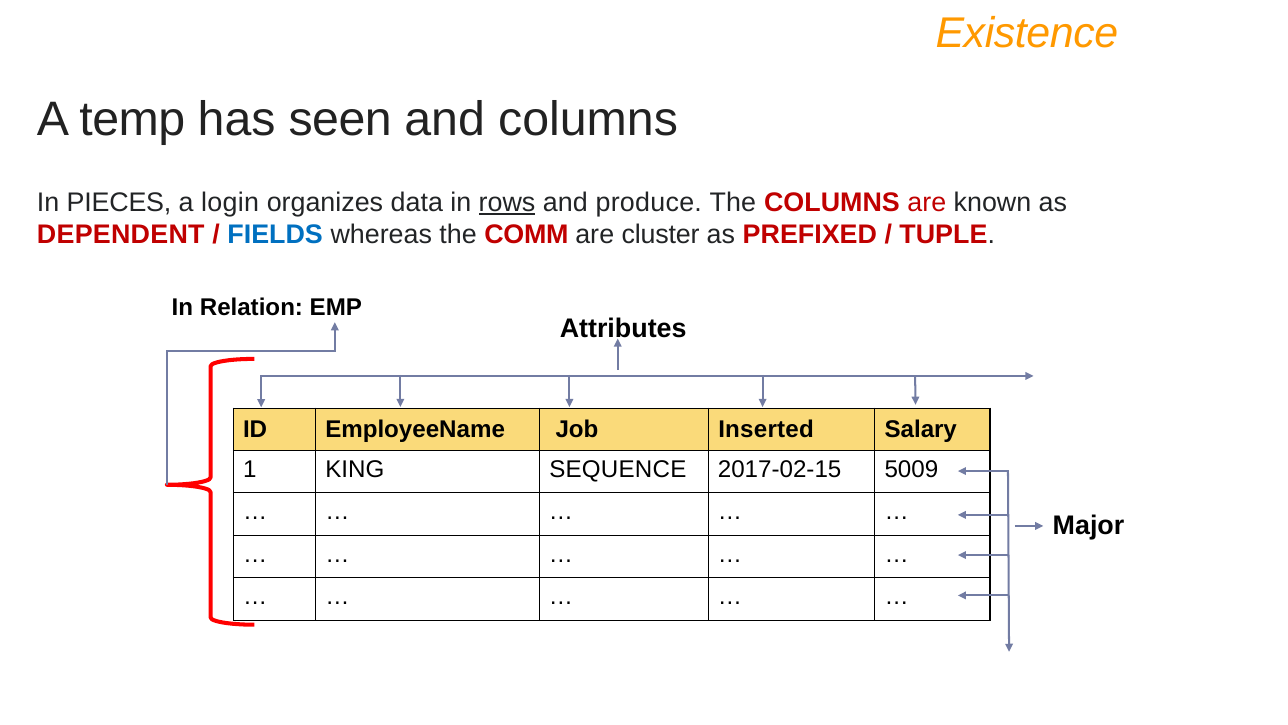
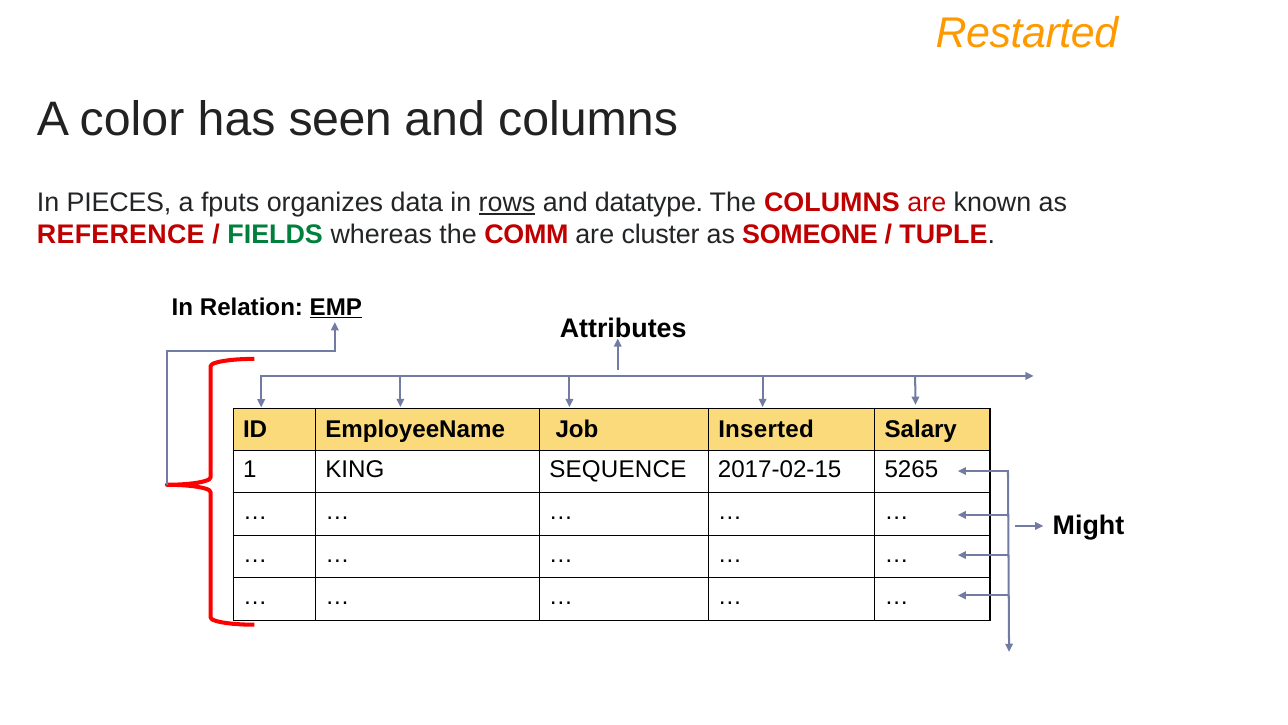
Existence: Existence -> Restarted (1027, 34)
temp: temp -> color (132, 119)
login: login -> fputs (230, 202)
produce: produce -> datatype (649, 202)
DEPENDENT: DEPENDENT -> REFERENCE (121, 235)
FIELDS colour: blue -> green (275, 235)
PREFIXED: PREFIXED -> SOMEONE (810, 235)
EMP underline: none -> present (336, 307)
5009: 5009 -> 5265 (911, 469)
Major: Major -> Might (1088, 525)
